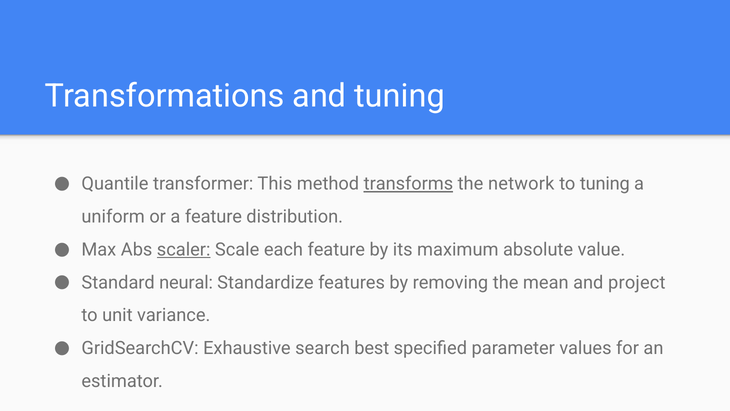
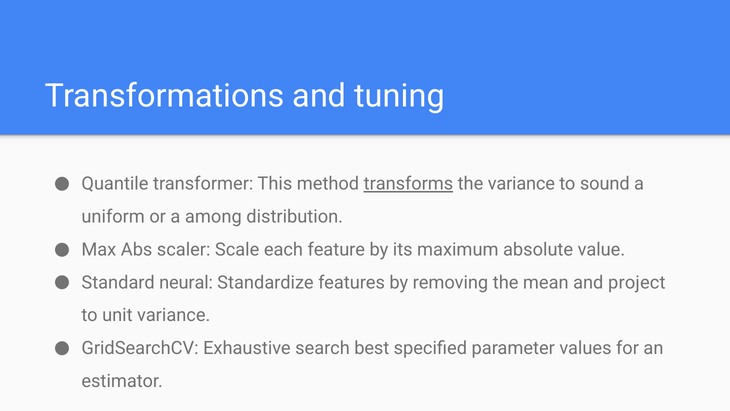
the network: network -> variance (521, 184)
to tuning: tuning -> sound (605, 184)
a feature: feature -> among (213, 217)
scaler underline: present -> none (184, 249)
